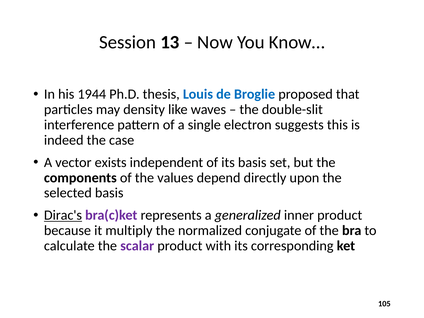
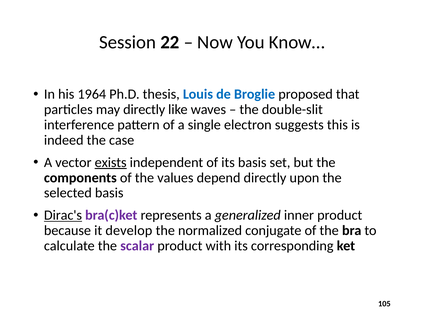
13: 13 -> 22 (170, 42)
1944: 1944 -> 1964 (92, 94)
may density: density -> directly (144, 110)
exists underline: none -> present (111, 162)
multiply: multiply -> develop (129, 231)
